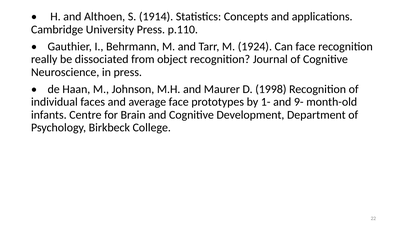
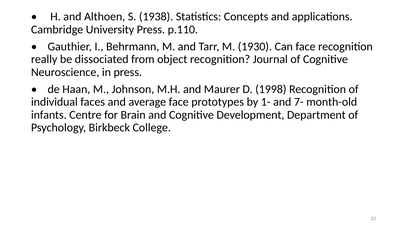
1914: 1914 -> 1938 (156, 17)
1924: 1924 -> 1930 (255, 47)
9-: 9- -> 7- (299, 102)
